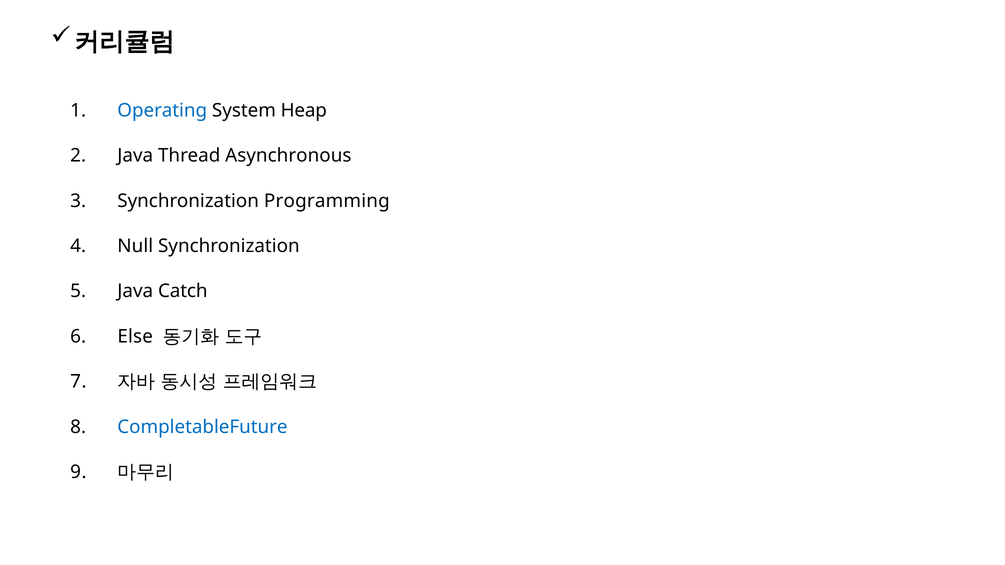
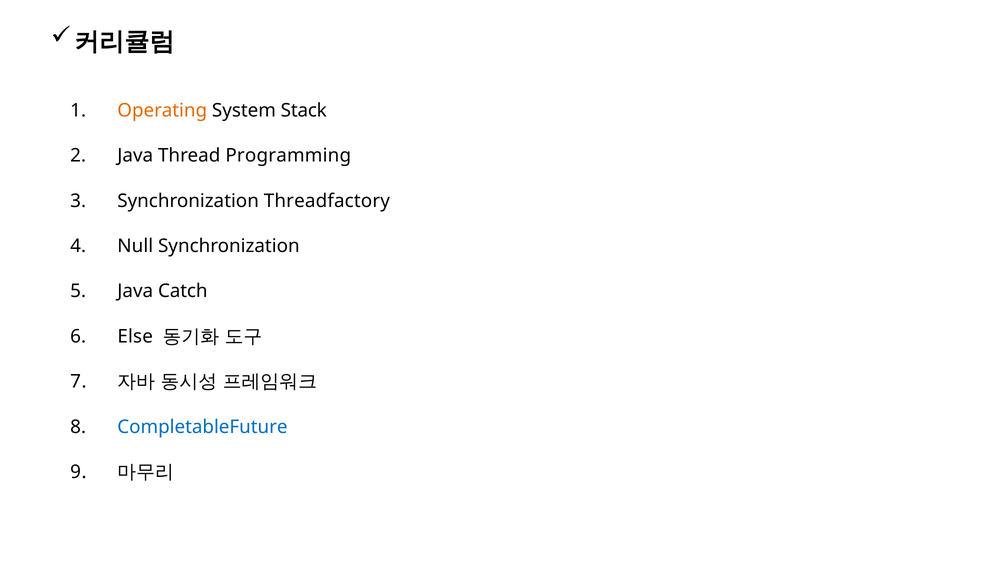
Operating colour: blue -> orange (162, 110)
Heap: Heap -> Stack (304, 110)
Asynchronous: Asynchronous -> Programming (288, 156)
Programming: Programming -> Threadfactory (327, 201)
